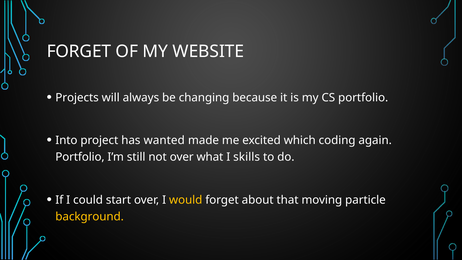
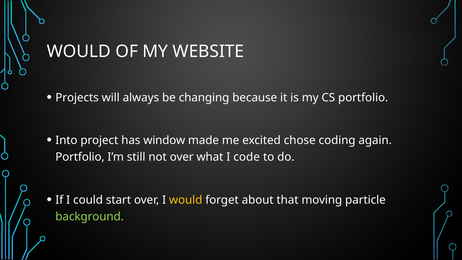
FORGET: FORGET -> WOULD (79, 51)
wanted: wanted -> window (164, 140)
which: which -> chose (300, 140)
skills: skills -> code (247, 157)
background colour: yellow -> light green (90, 217)
